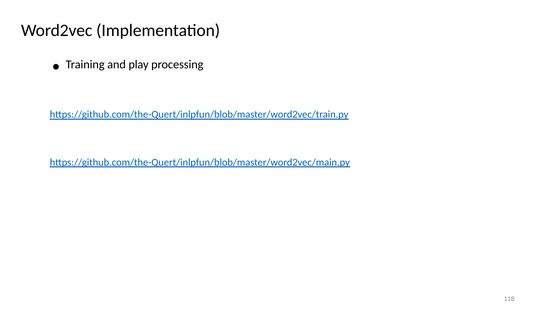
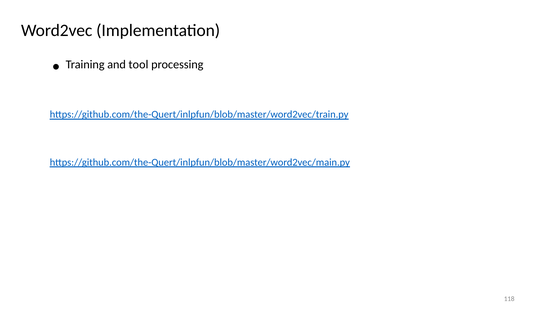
play: play -> tool (138, 65)
